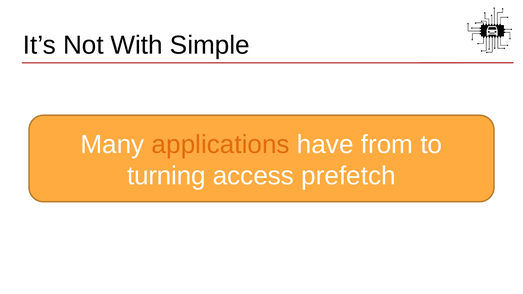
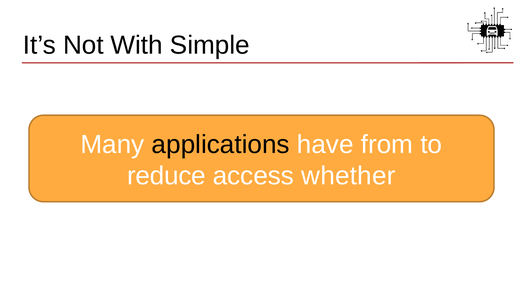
applications colour: orange -> black (221, 145)
turning: turning -> reduce (166, 176)
prefetch: prefetch -> whether (348, 176)
